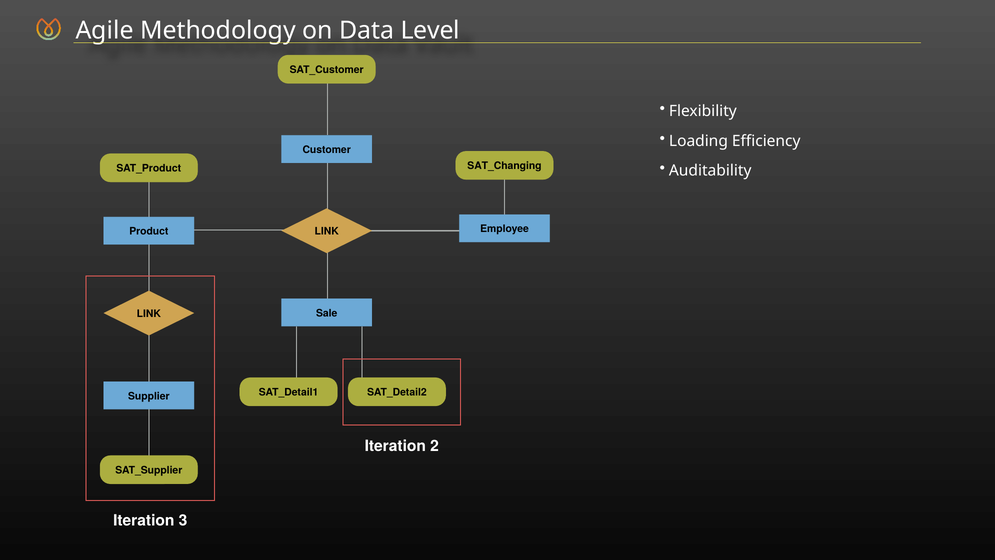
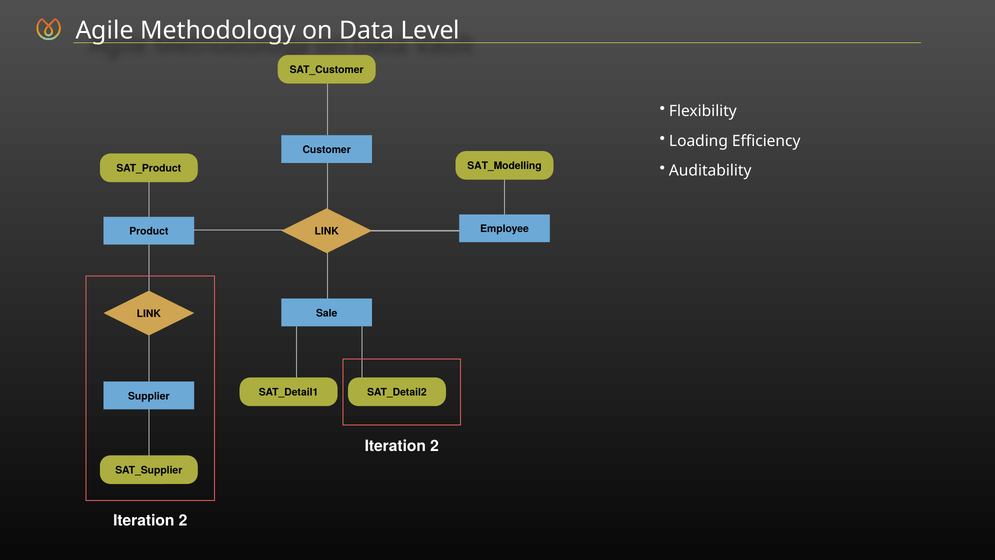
SAT_Changing: SAT_Changing -> SAT_Modelling (504, 166)
3: 3 -> 2 (183, 520)
